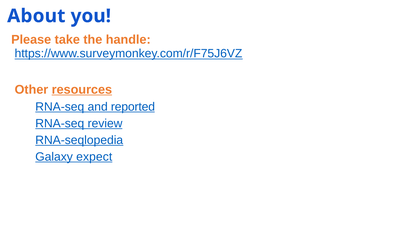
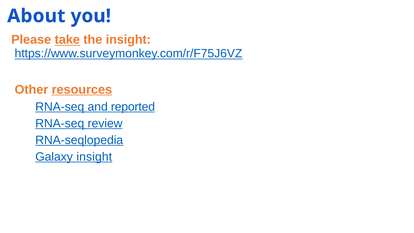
take underline: none -> present (67, 40)
the handle: handle -> insight (128, 40)
Galaxy expect: expect -> insight (94, 157)
